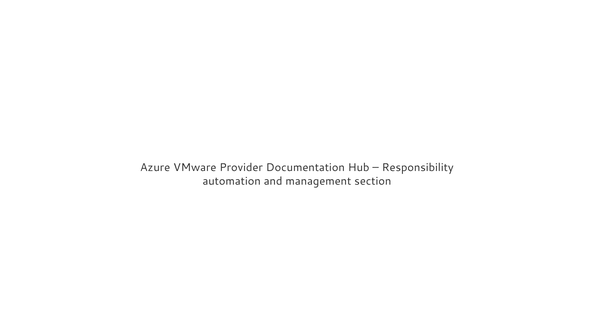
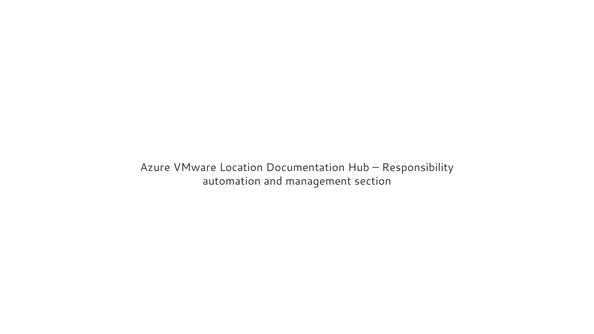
Provider: Provider -> Location (241, 168)
